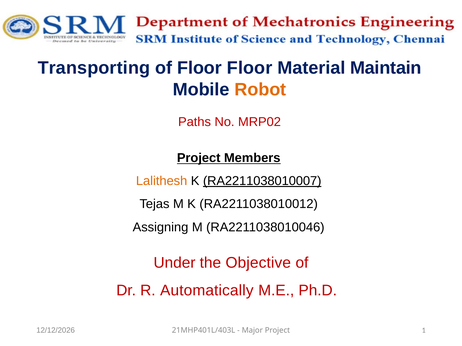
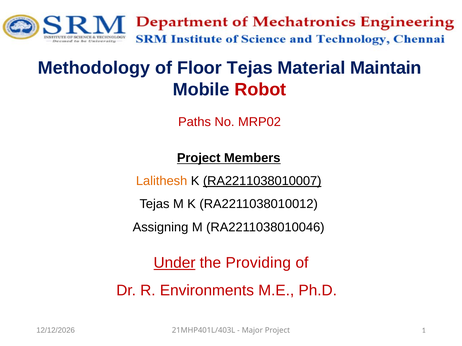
Transporting: Transporting -> Methodology (94, 68)
Floor Floor: Floor -> Tejas (250, 68)
Robot colour: orange -> red (260, 90)
Under underline: none -> present (175, 263)
Objective: Objective -> Providing (258, 263)
Automatically: Automatically -> Environments (207, 291)
